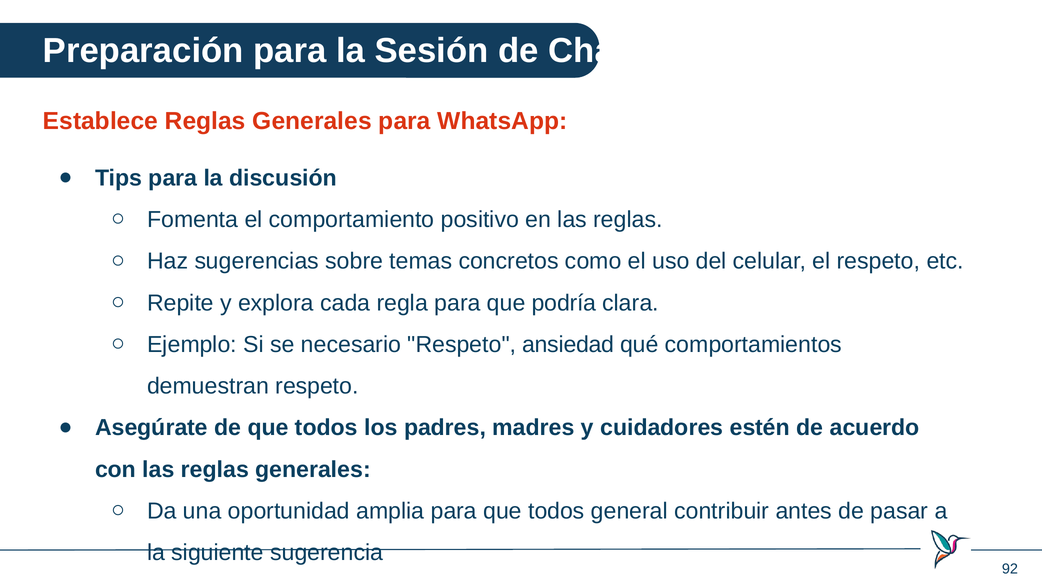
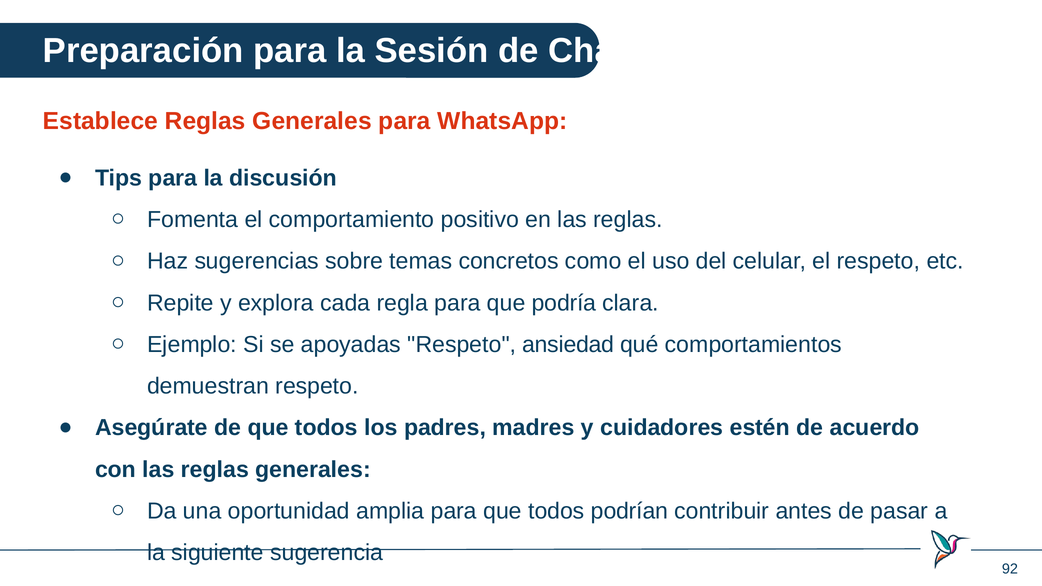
necesario: necesario -> apoyadas (351, 345)
general: general -> podrían (630, 511)
